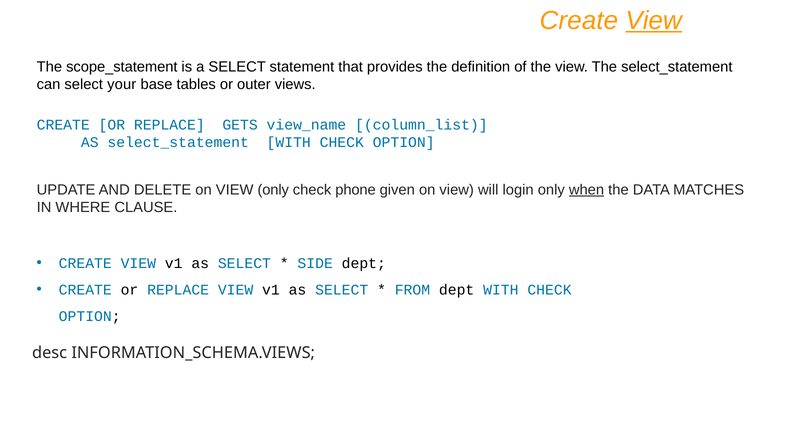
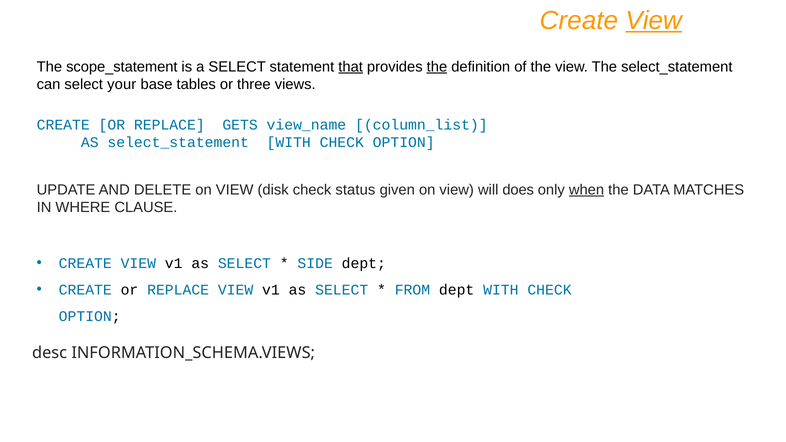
that underline: none -> present (351, 67)
the underline: none -> present (437, 67)
outer: outer -> three (254, 84)
VIEW only: only -> disk (273, 190)
phone: phone -> status (355, 190)
login: login -> does (518, 190)
